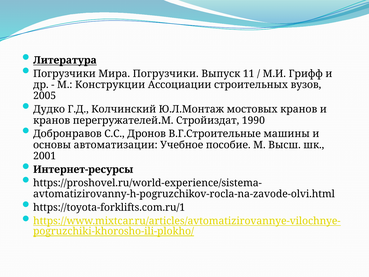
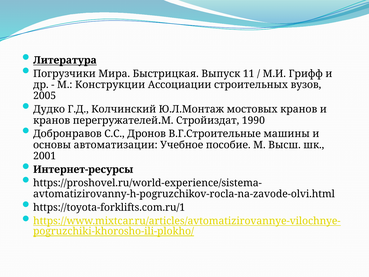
Мира Погрузчики: Погрузчики -> Быстрицкая (166, 74)
